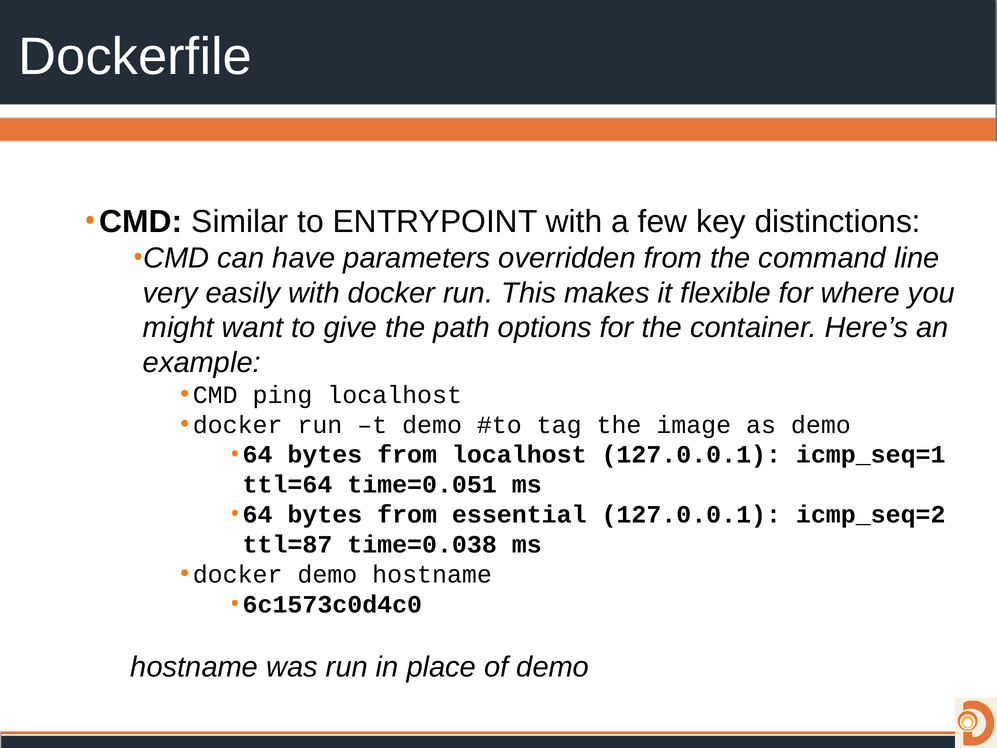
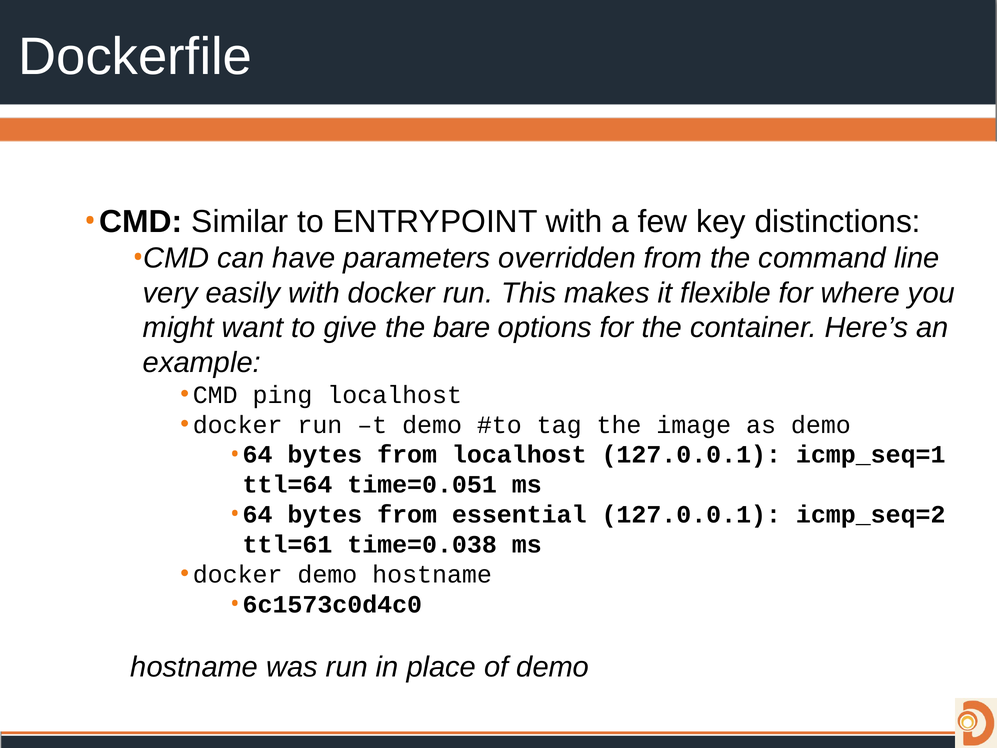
path: path -> bare (462, 328)
ttl=87: ttl=87 -> ttl=61 (287, 544)
